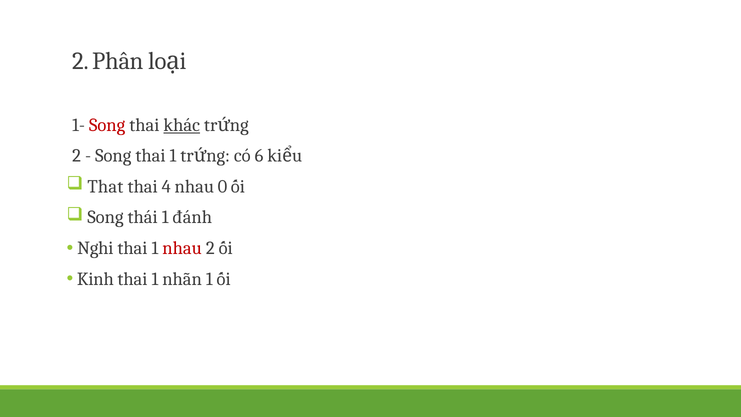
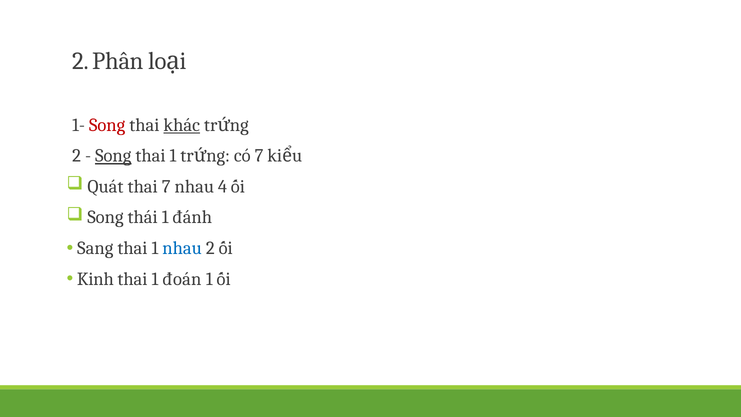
Song underline: none -> present (113, 156)
có 6: 6 -> 7 (259, 156)
That: That -> Quát (105, 186)
thai 4: 4 -> 7 (166, 186)
0: 0 -> 4 (223, 186)
Nghi: Nghi -> Sang (95, 248)
nhau colour: red -> blue (182, 248)
nhãn: nhãn -> đoán (182, 279)
